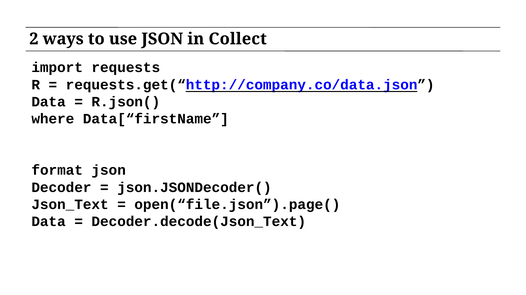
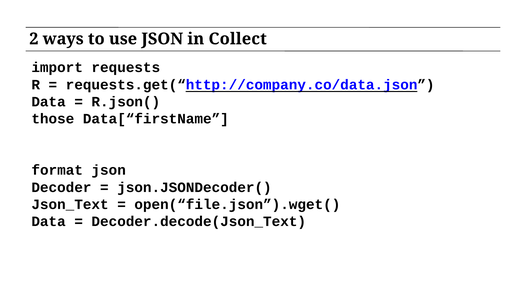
where: where -> those (53, 119)
open(“file.json”).page(: open(“file.json”).page( -> open(“file.json”).wget( (237, 205)
